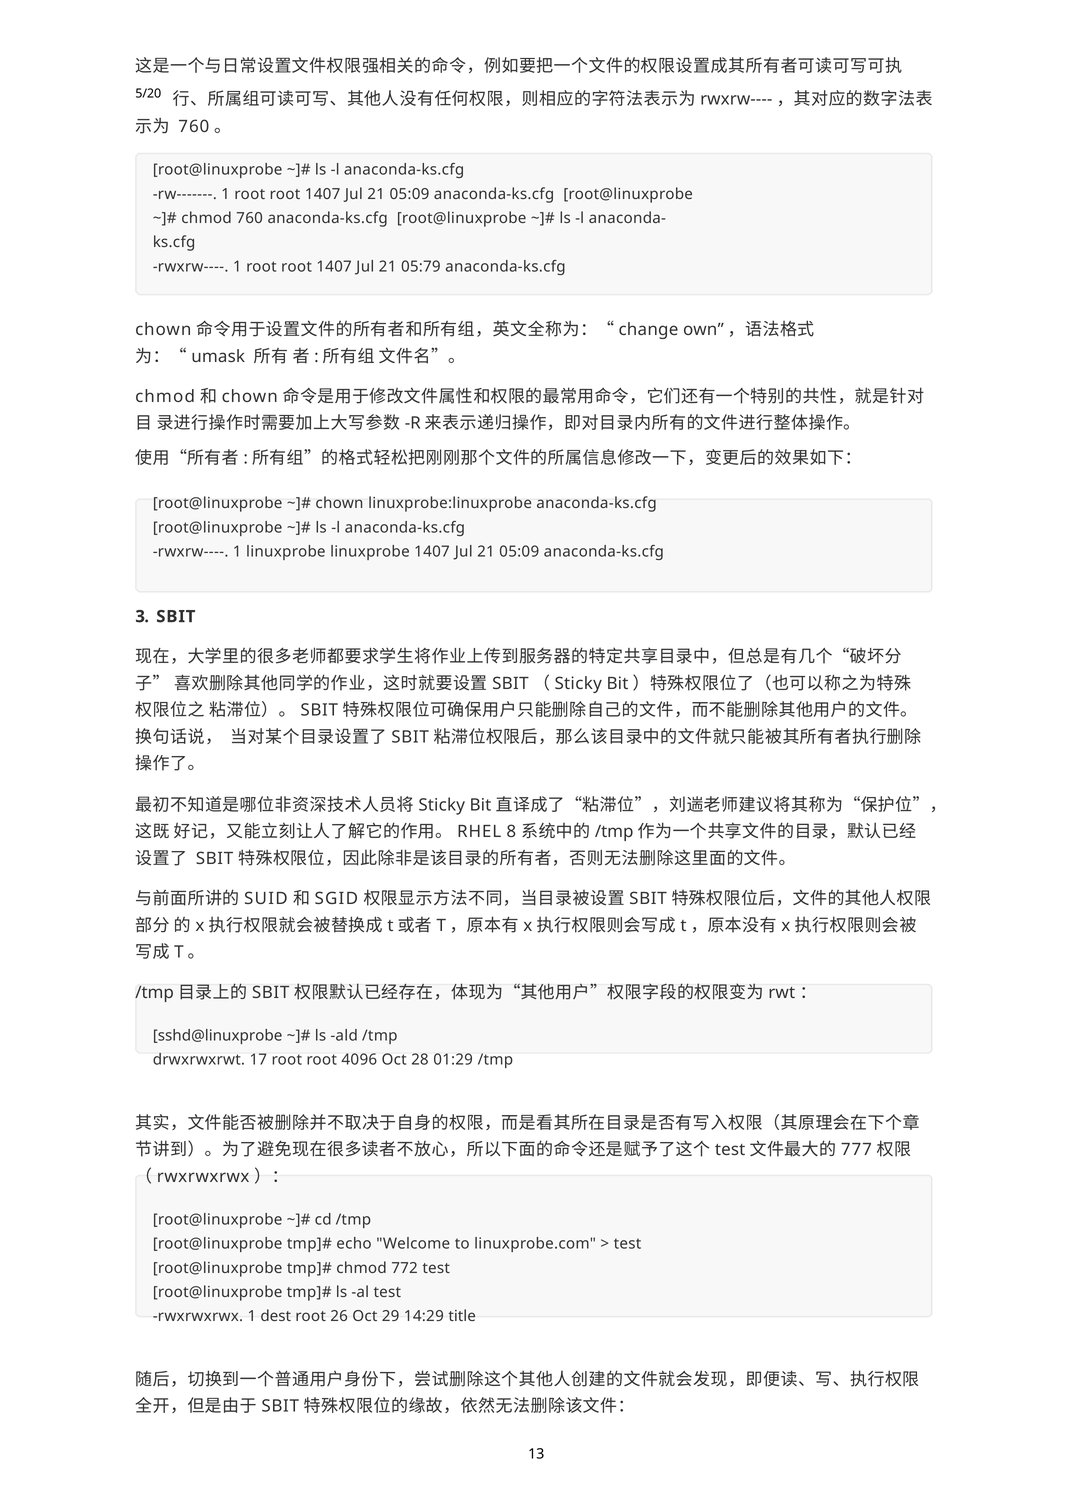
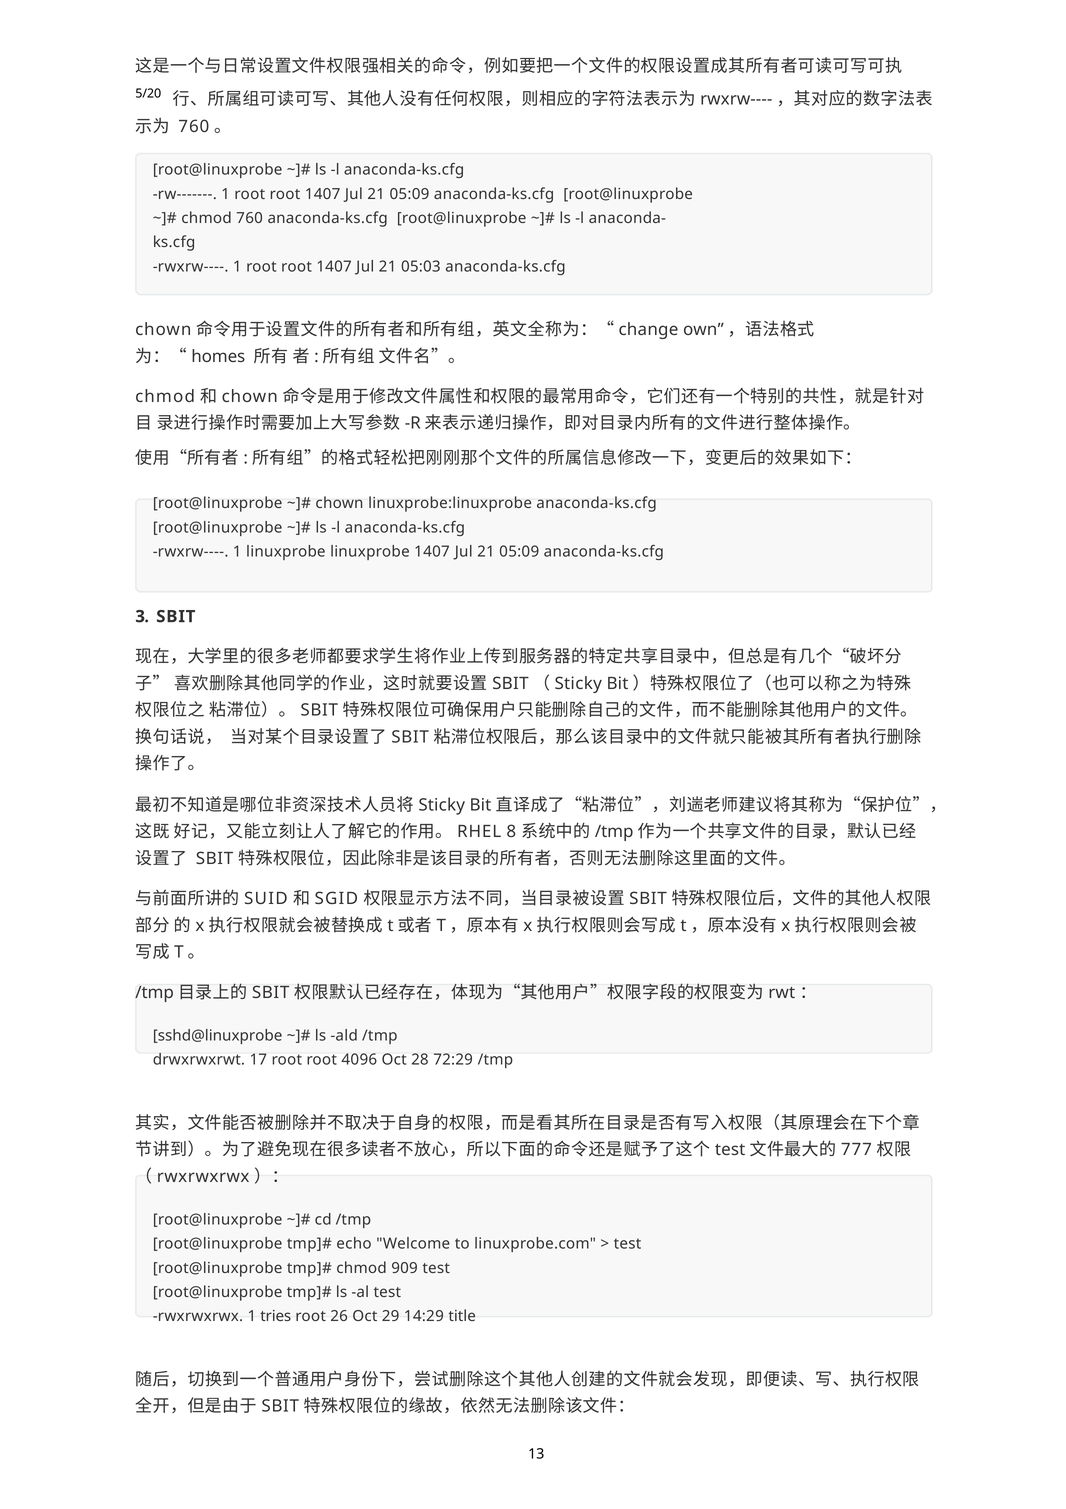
05:79: 05:79 -> 05:03 (421, 266)
umask: umask -> homes (218, 356)
01:29: 01:29 -> 72:29 (453, 1060)
772: 772 -> 909 (405, 1268)
dest: dest -> tries (276, 1316)
